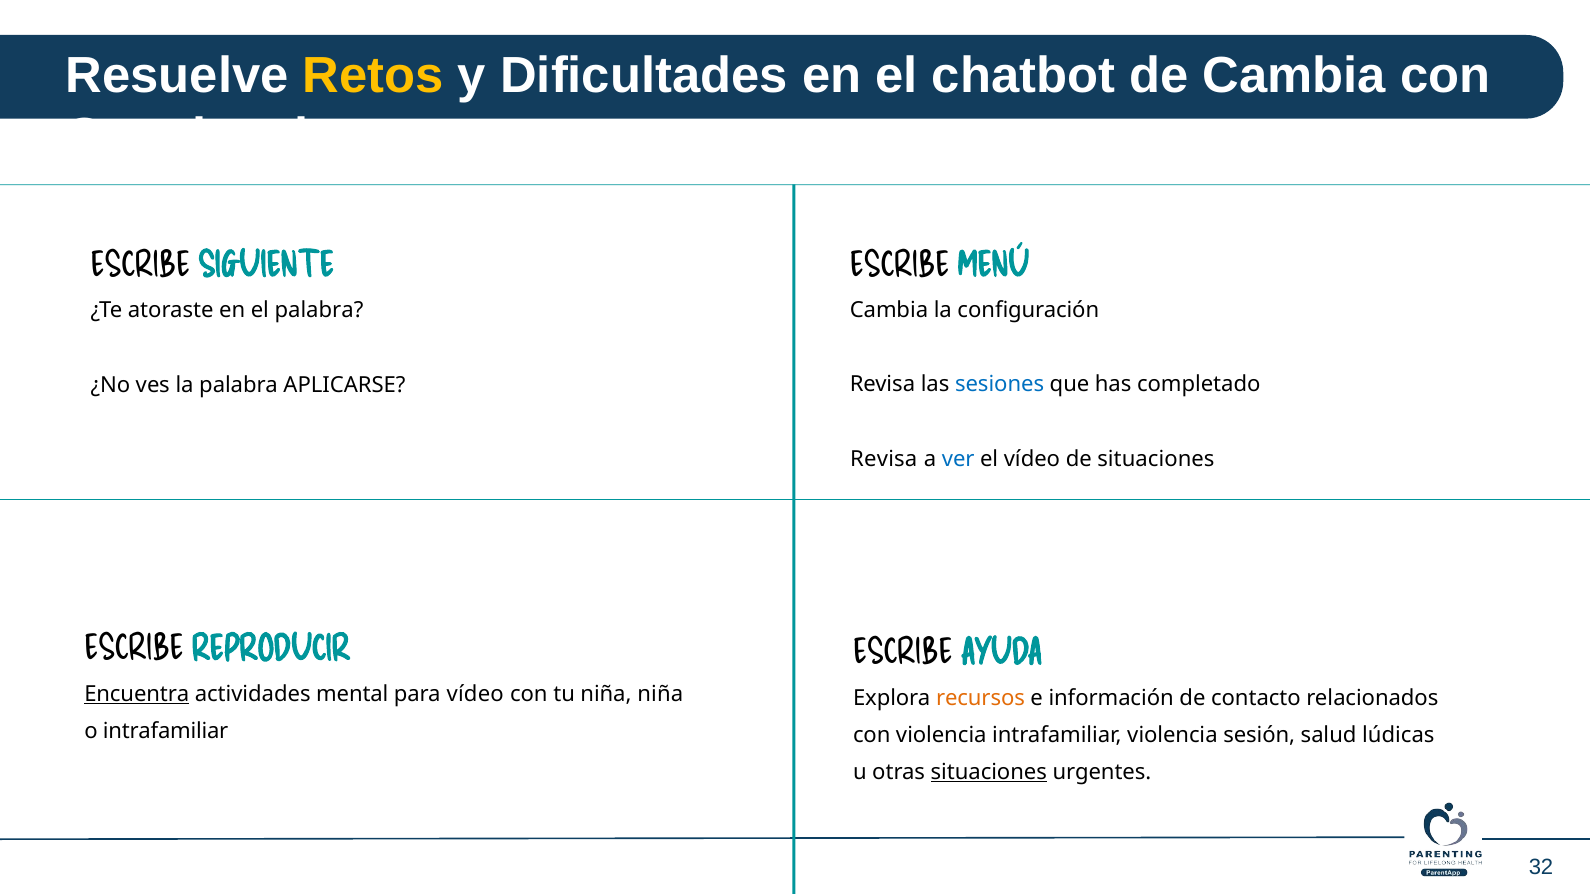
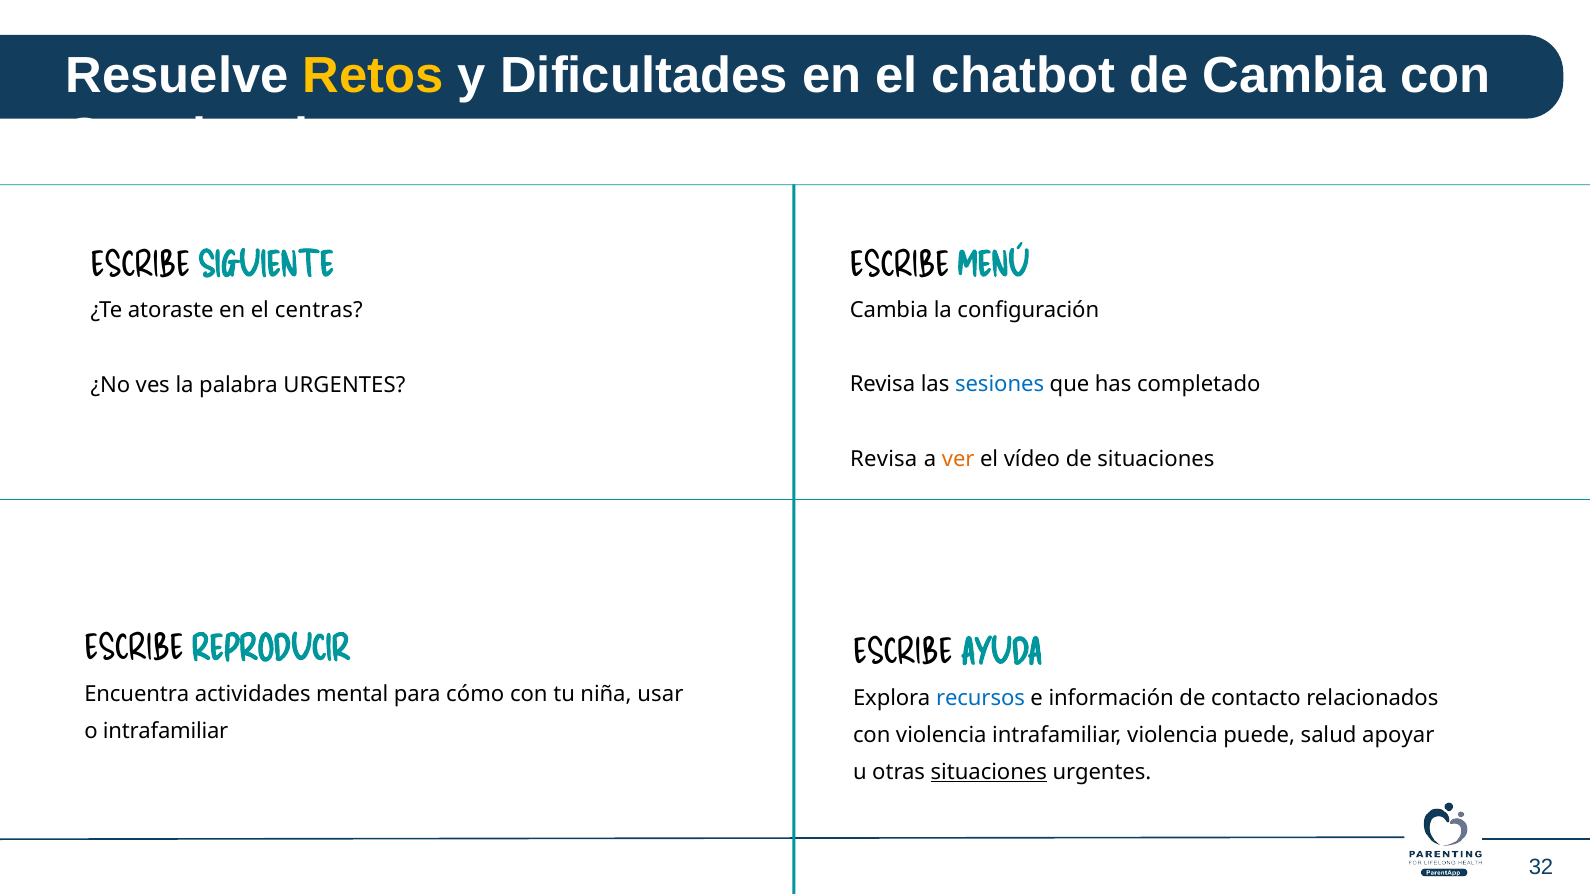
el palabra: palabra -> centras (319, 311)
palabra APLICARSE: APLICARSE -> URGENTES (344, 385)
ver colour: blue -> orange (958, 459)
Encuentra underline: present -> none (137, 694)
para vídeo: vídeo -> cómo (475, 694)
niña niña: niña -> usar (660, 694)
recursos colour: orange -> blue (980, 698)
sesión: sesión -> puede (1259, 735)
lúdicas: lúdicas -> apoyar (1398, 735)
